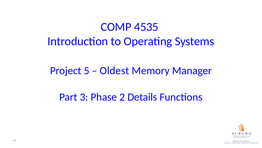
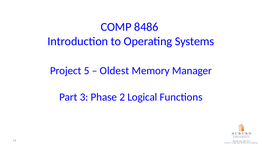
4535: 4535 -> 8486 (146, 27)
Details: Details -> Logical (142, 97)
